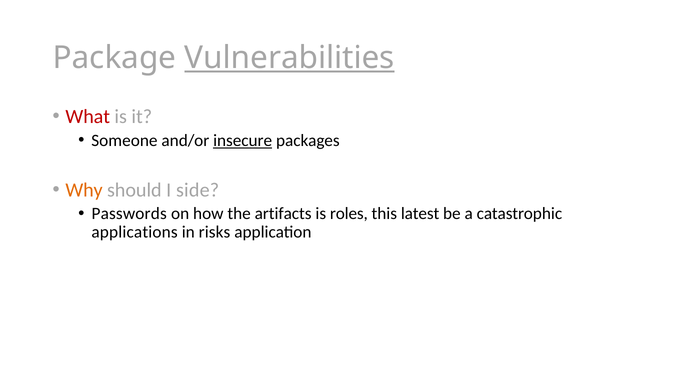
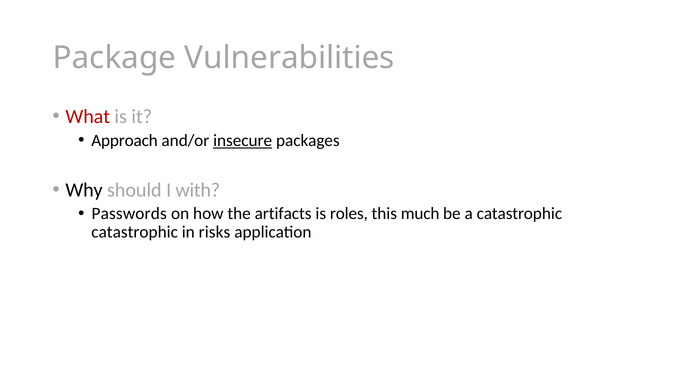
Vulnerabilities underline: present -> none (289, 58)
Someone: Someone -> Approach (125, 140)
Why colour: orange -> black (84, 190)
side: side -> with (198, 190)
latest: latest -> much (420, 213)
applications: applications -> catastrophic (135, 232)
